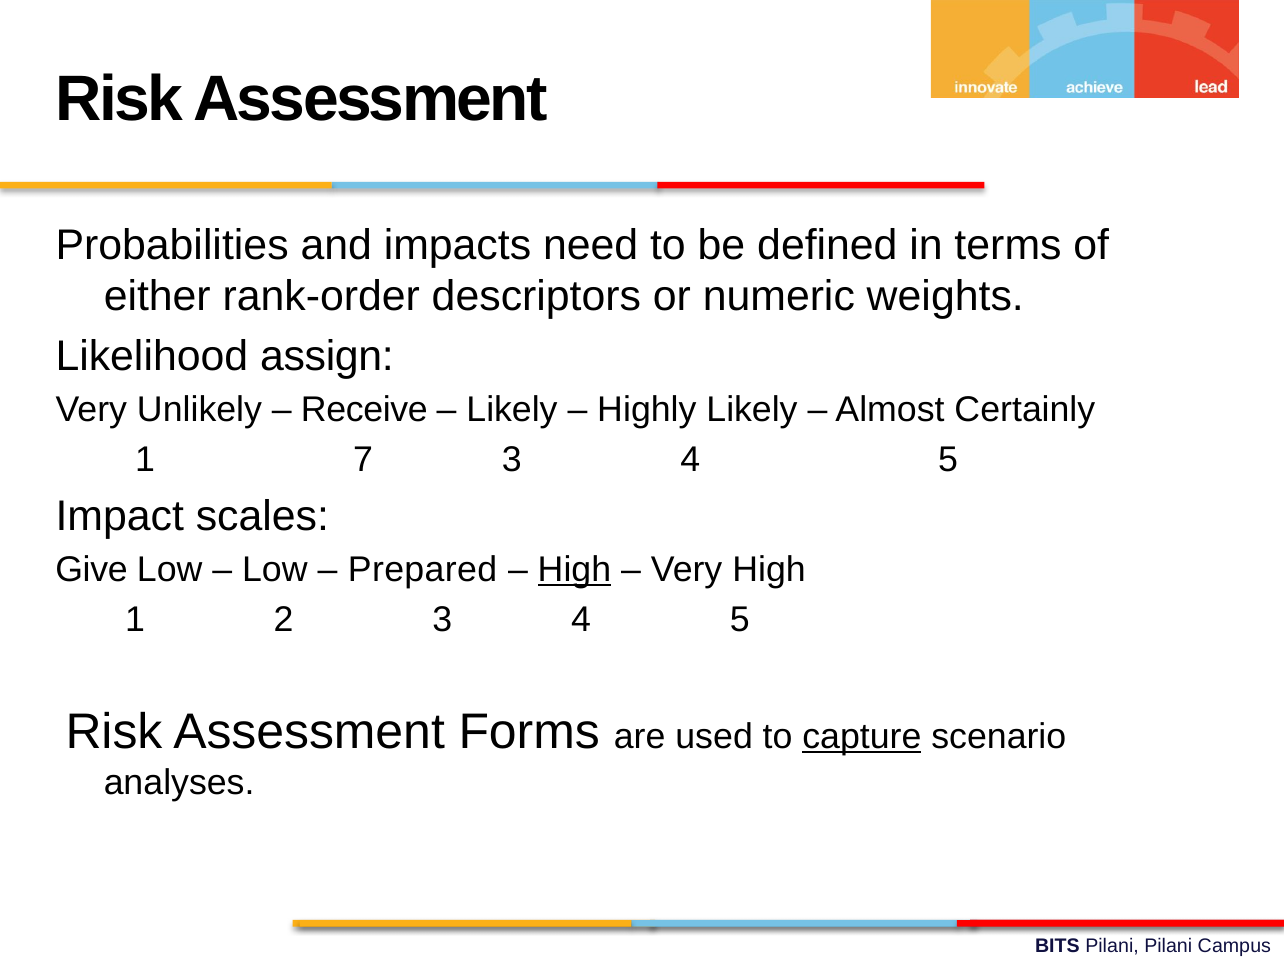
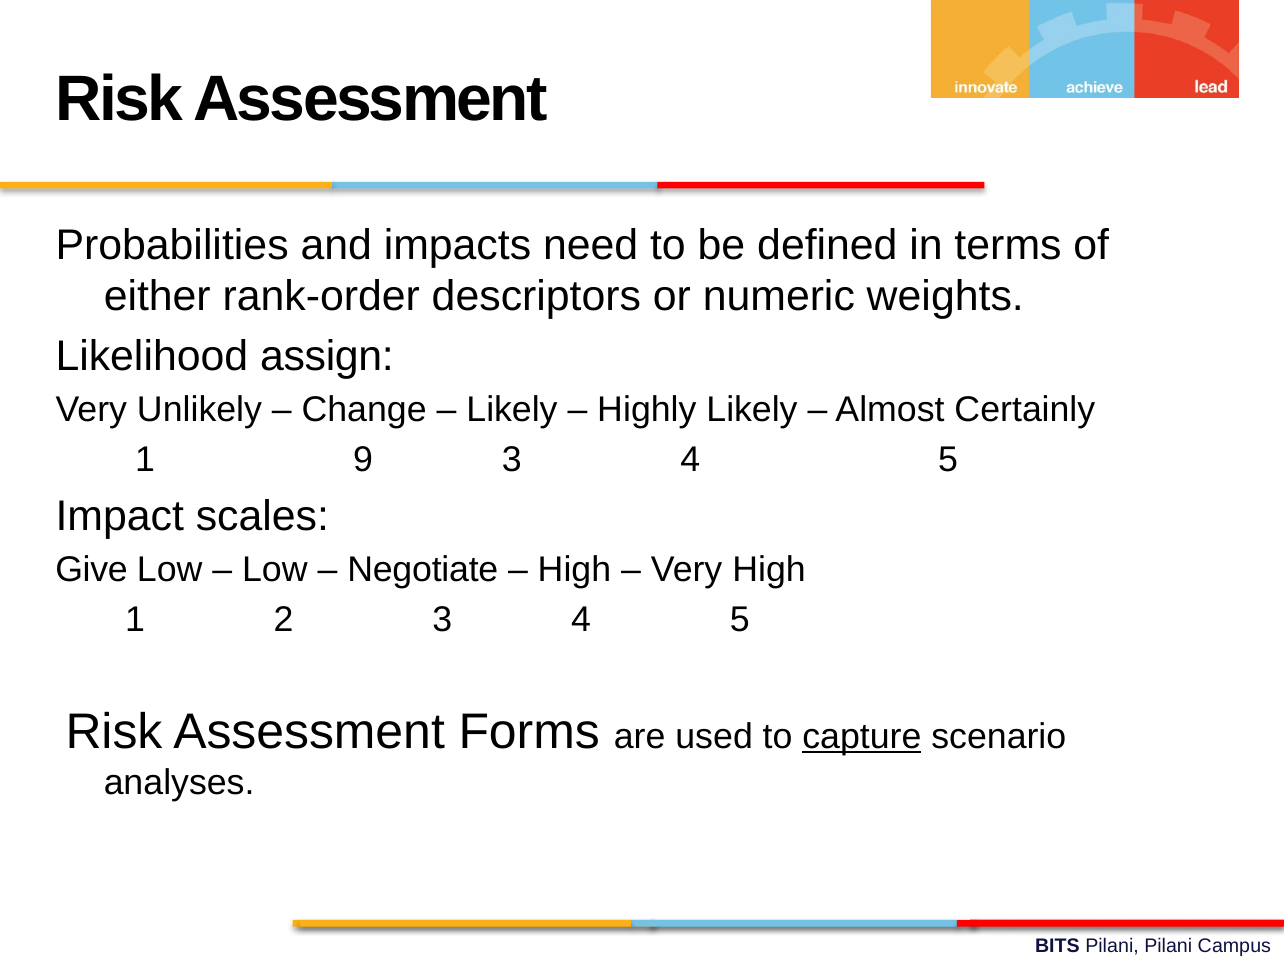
Receive: Receive -> Change (364, 410)
7: 7 -> 9 (363, 460)
Prepared: Prepared -> Negotiate (423, 570)
High underline: present -> none (574, 570)
